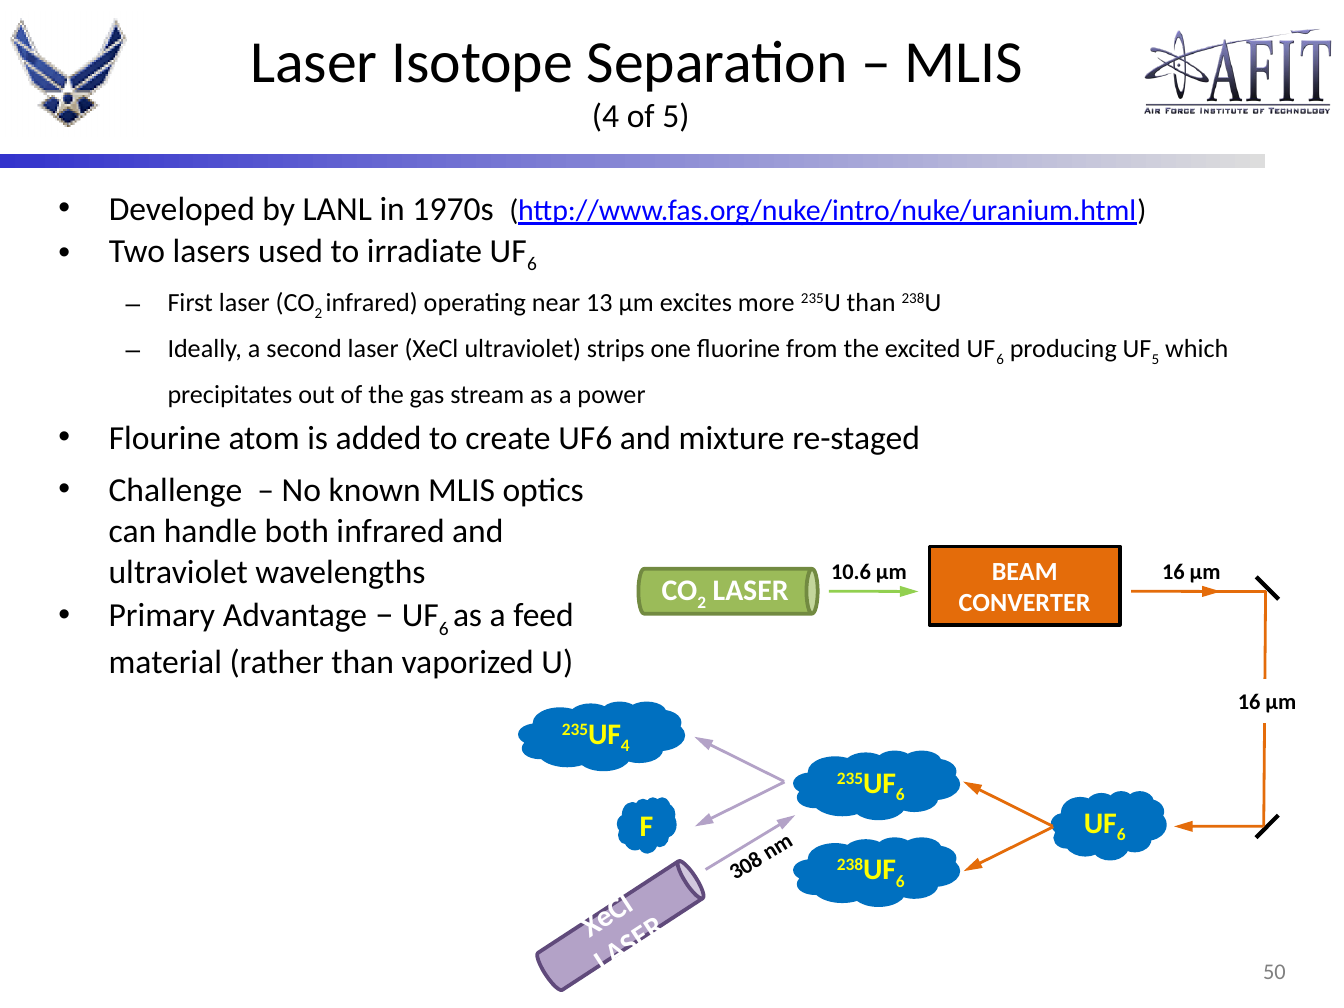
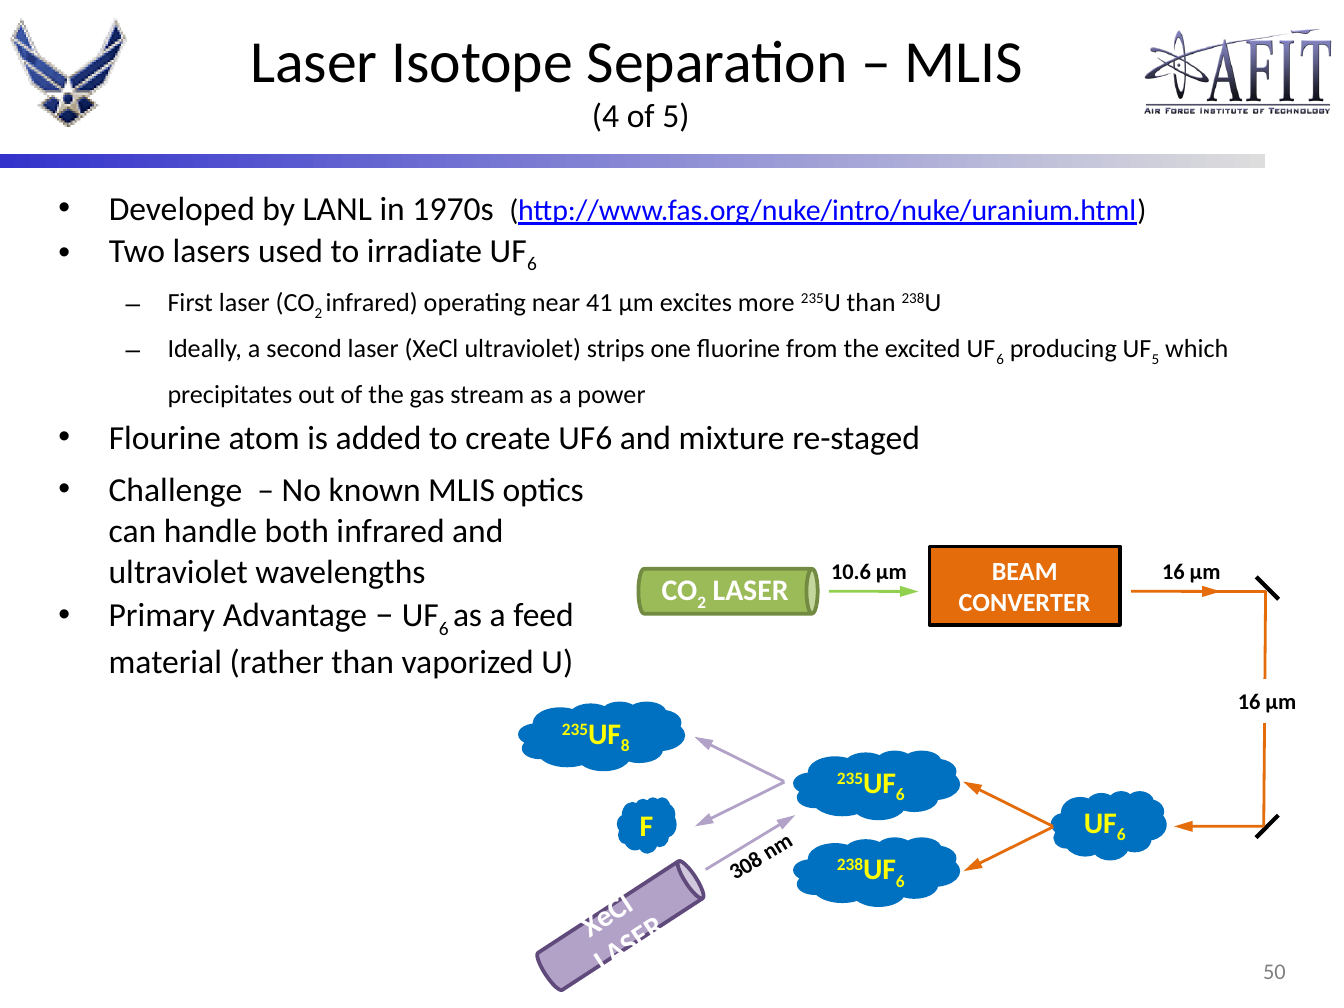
13: 13 -> 41 (599, 303)
4: 4 -> 8 (625, 746)
